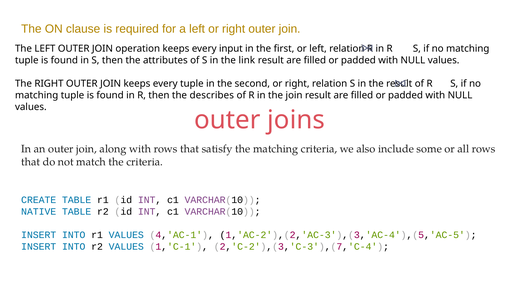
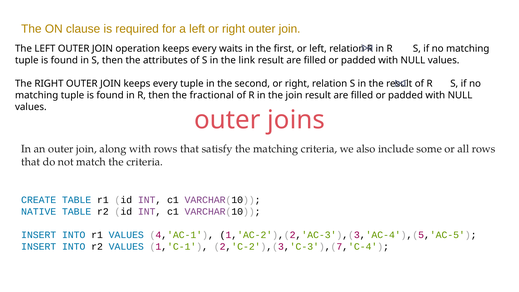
input: input -> waits (231, 49)
describes: describes -> fractional (212, 95)
